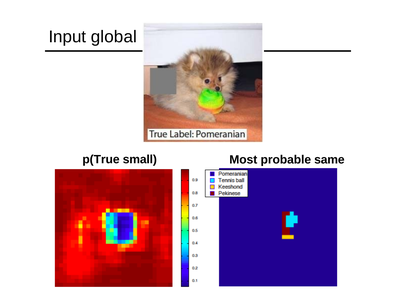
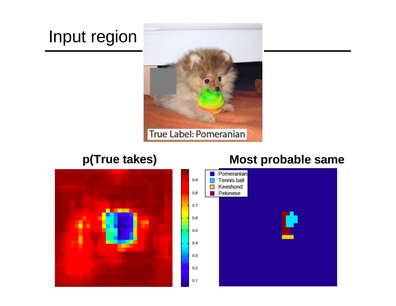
global: global -> region (114, 37)
small: small -> takes (140, 160)
